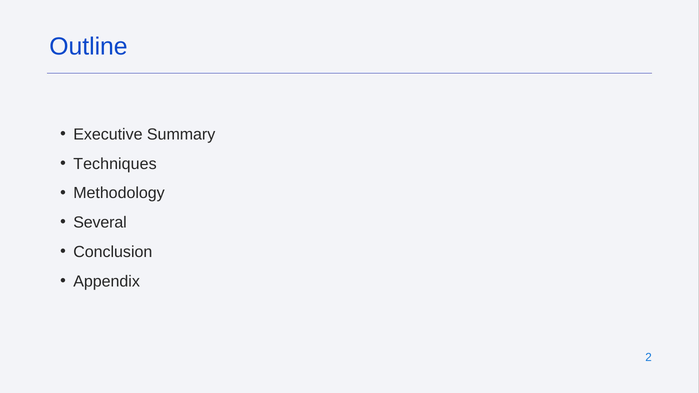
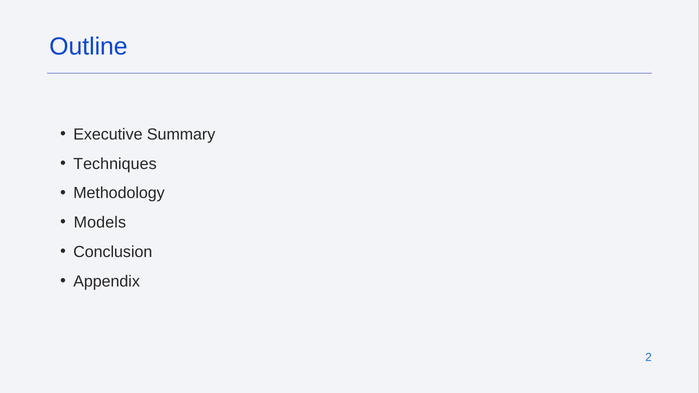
Several: Several -> Models (100, 223)
